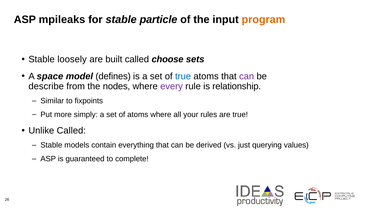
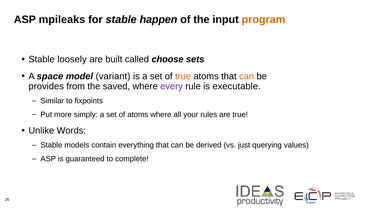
particle: particle -> happen (159, 20)
defines: defines -> variant (113, 76)
true colour: blue -> orange (183, 76)
can colour: purple -> orange (247, 76)
describe: describe -> provides (46, 86)
nodes: nodes -> saved (116, 86)
relationship: relationship -> executable (237, 86)
Unlike Called: Called -> Words (71, 130)
